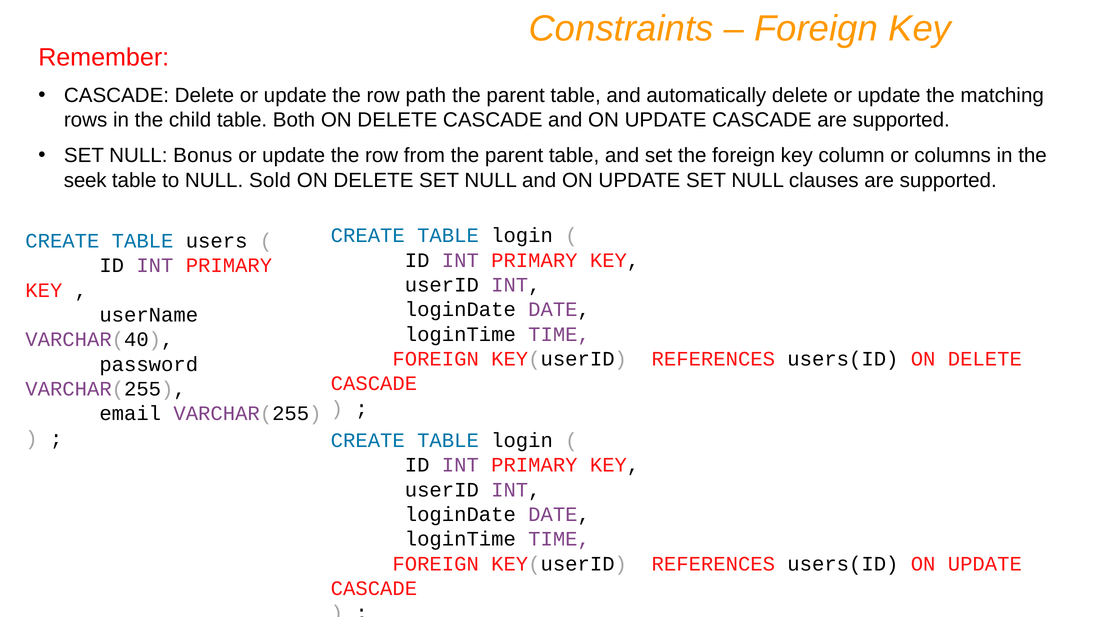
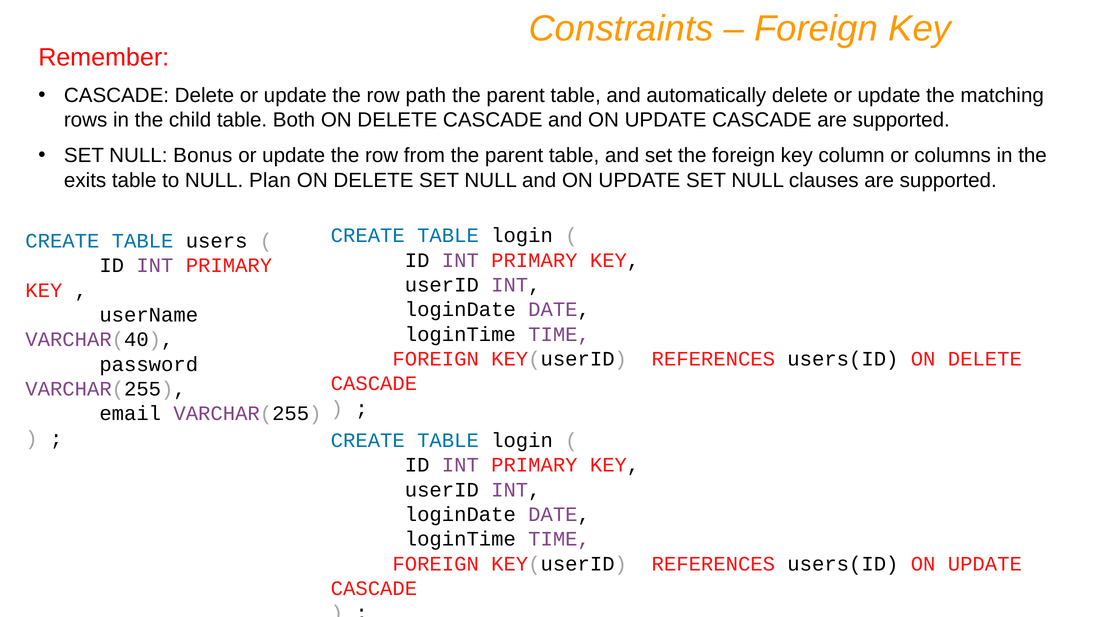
seek: seek -> exits (85, 180)
Sold: Sold -> Plan (270, 180)
